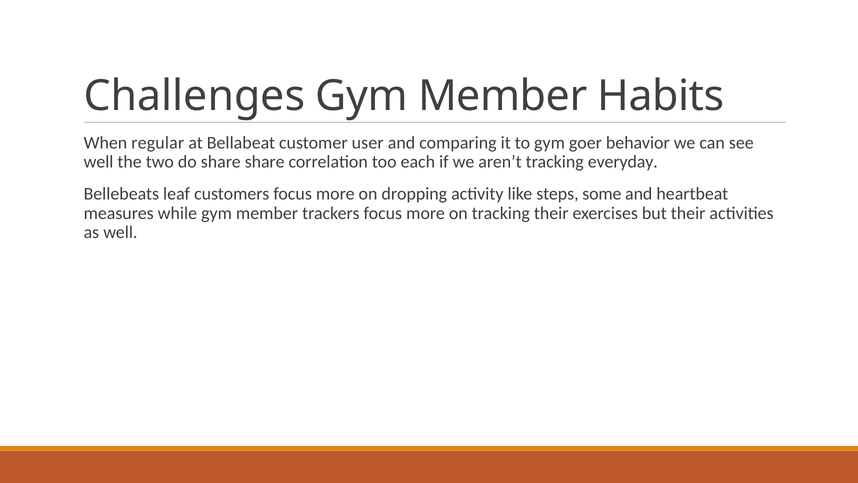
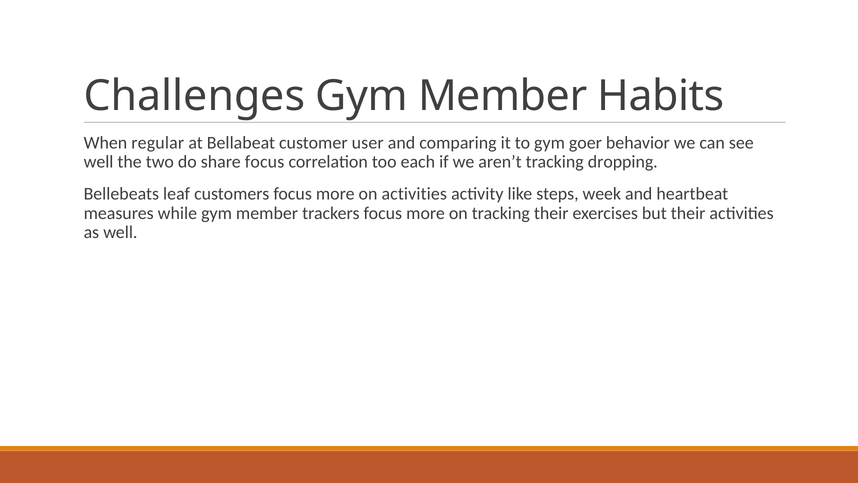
share share: share -> focus (265, 162)
everyday: everyday -> dropping (623, 162)
on dropping: dropping -> activities (414, 194)
some: some -> week (602, 194)
